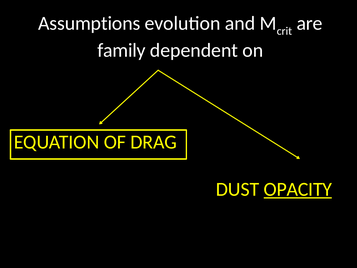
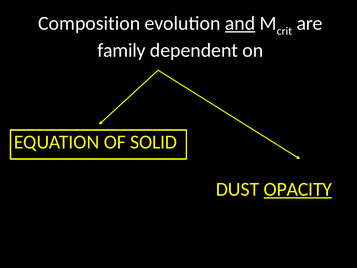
Assumptions: Assumptions -> Composition (89, 23)
and underline: none -> present (240, 23)
DRAG: DRAG -> SOLID (154, 142)
